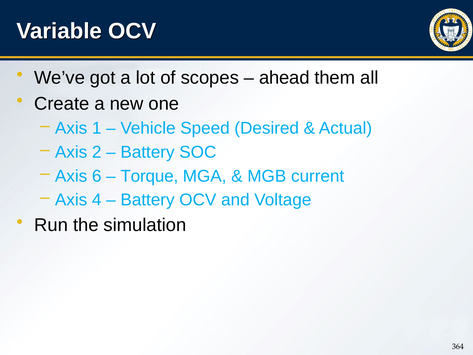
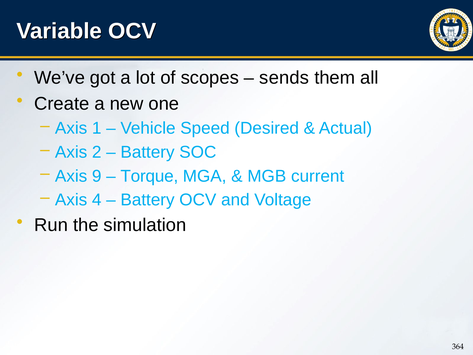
ahead: ahead -> sends (284, 78)
6: 6 -> 9 (97, 176)
